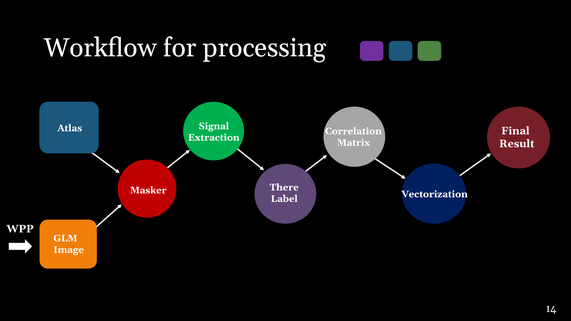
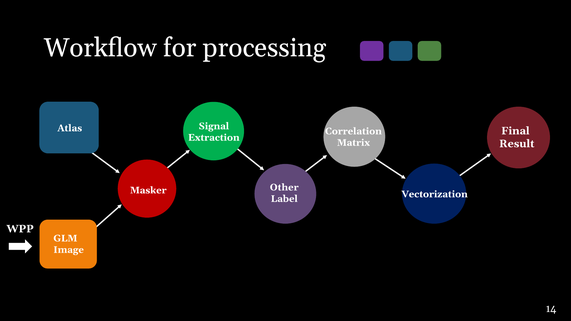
There: There -> Other (284, 187)
